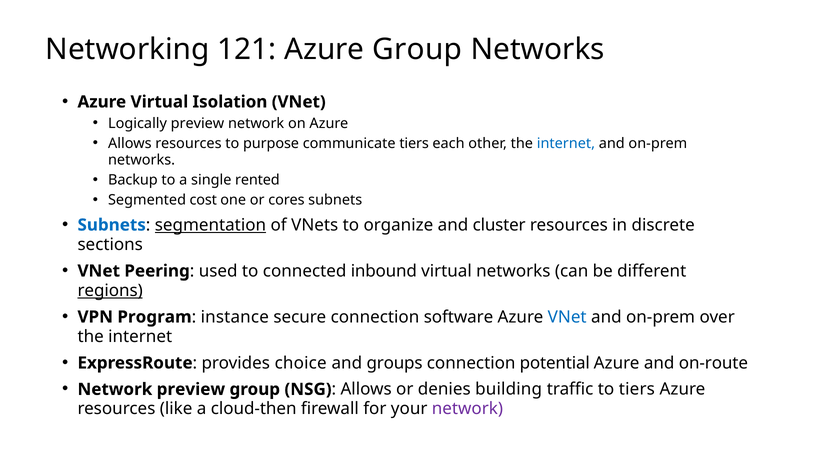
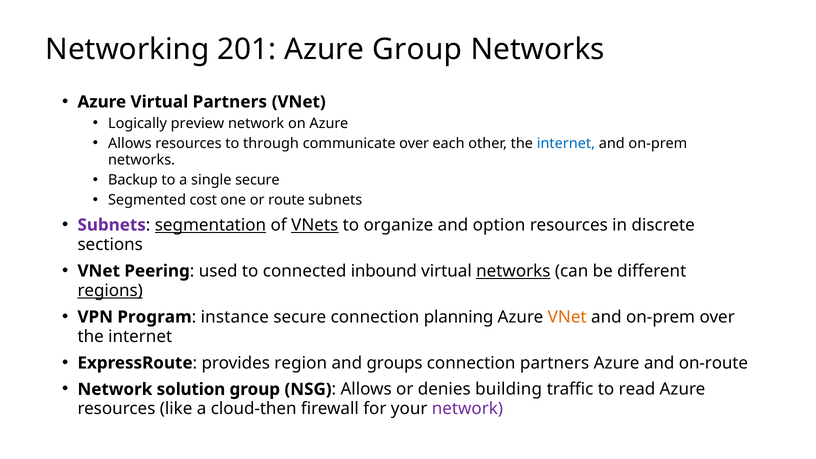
121: 121 -> 201 (247, 50)
Virtual Isolation: Isolation -> Partners (230, 102)
purpose: purpose -> through (271, 143)
communicate tiers: tiers -> over (414, 143)
single rented: rented -> secure (257, 180)
cores: cores -> route (286, 200)
Subnets colour: blue -> purple (112, 225)
VNets underline: none -> present (315, 225)
cluster: cluster -> option (499, 225)
networks underline: none -> present (513, 271)
software: software -> planning (459, 317)
VNet colour: blue -> orange (567, 317)
choice: choice -> region (301, 363)
connection potential: potential -> partners (555, 363)
Network preview: preview -> solution (191, 389)
to tiers: tiers -> read (637, 389)
